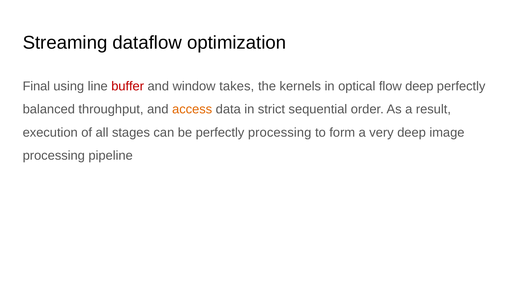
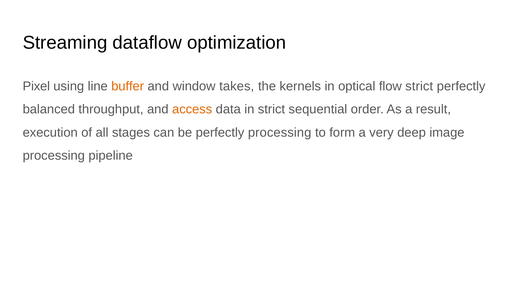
Final: Final -> Pixel (36, 86)
buffer colour: red -> orange (128, 86)
flow deep: deep -> strict (419, 86)
